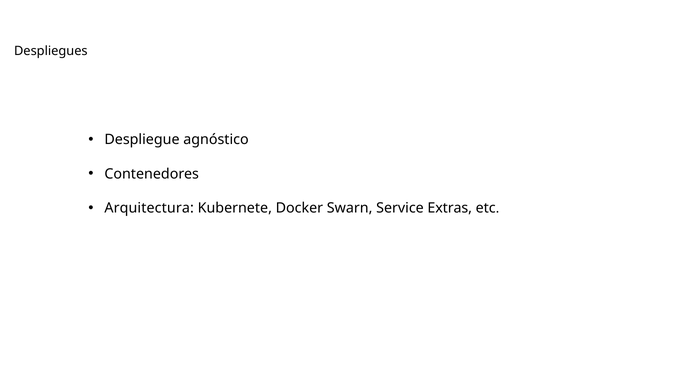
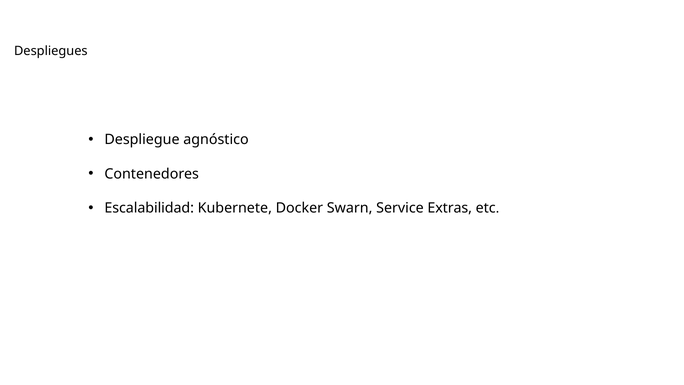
Arquitectura: Arquitectura -> Escalabilidad (149, 208)
